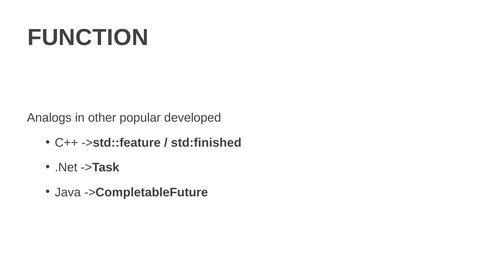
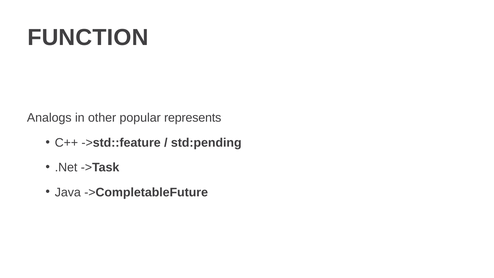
developed: developed -> represents (193, 118)
std:finished: std:finished -> std:pending (206, 143)
